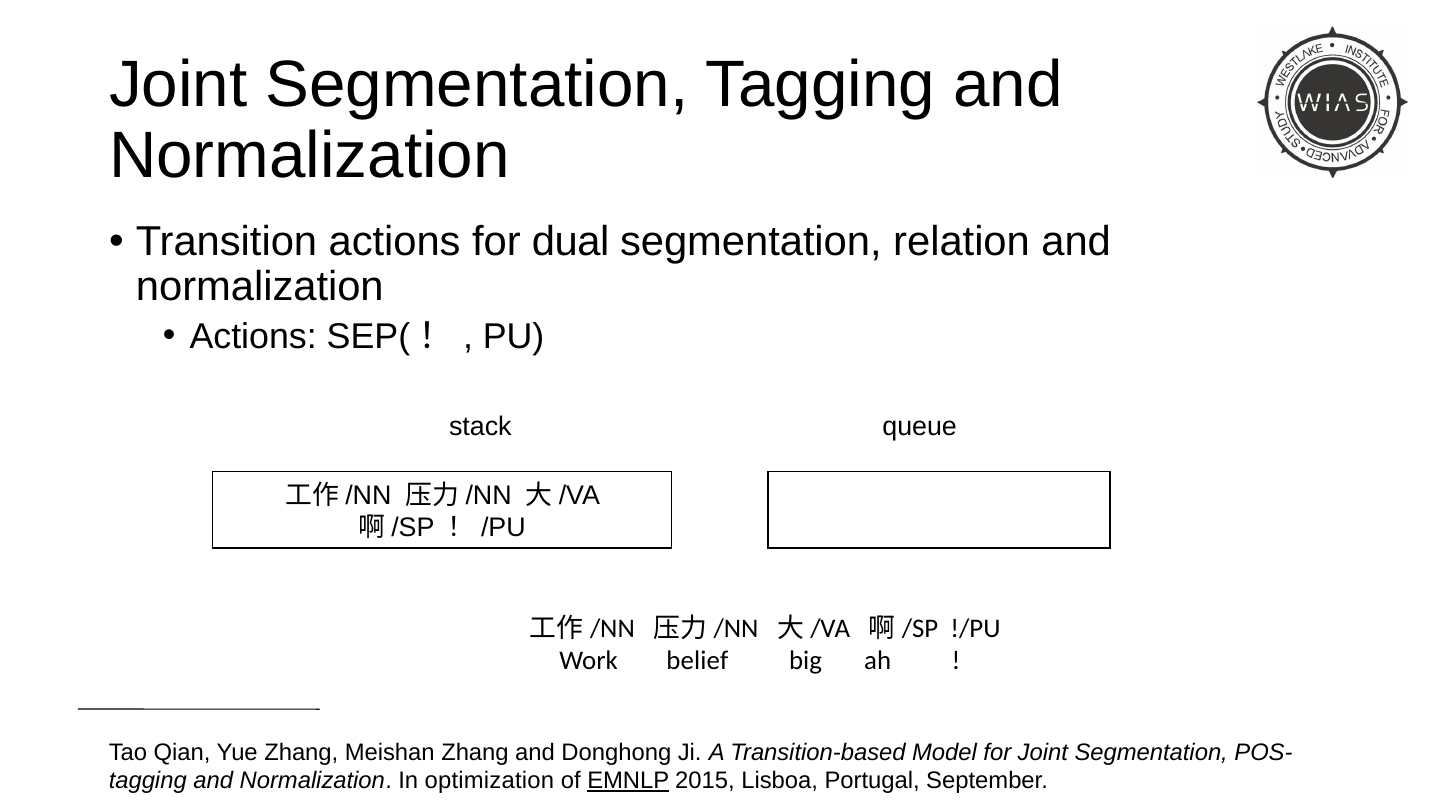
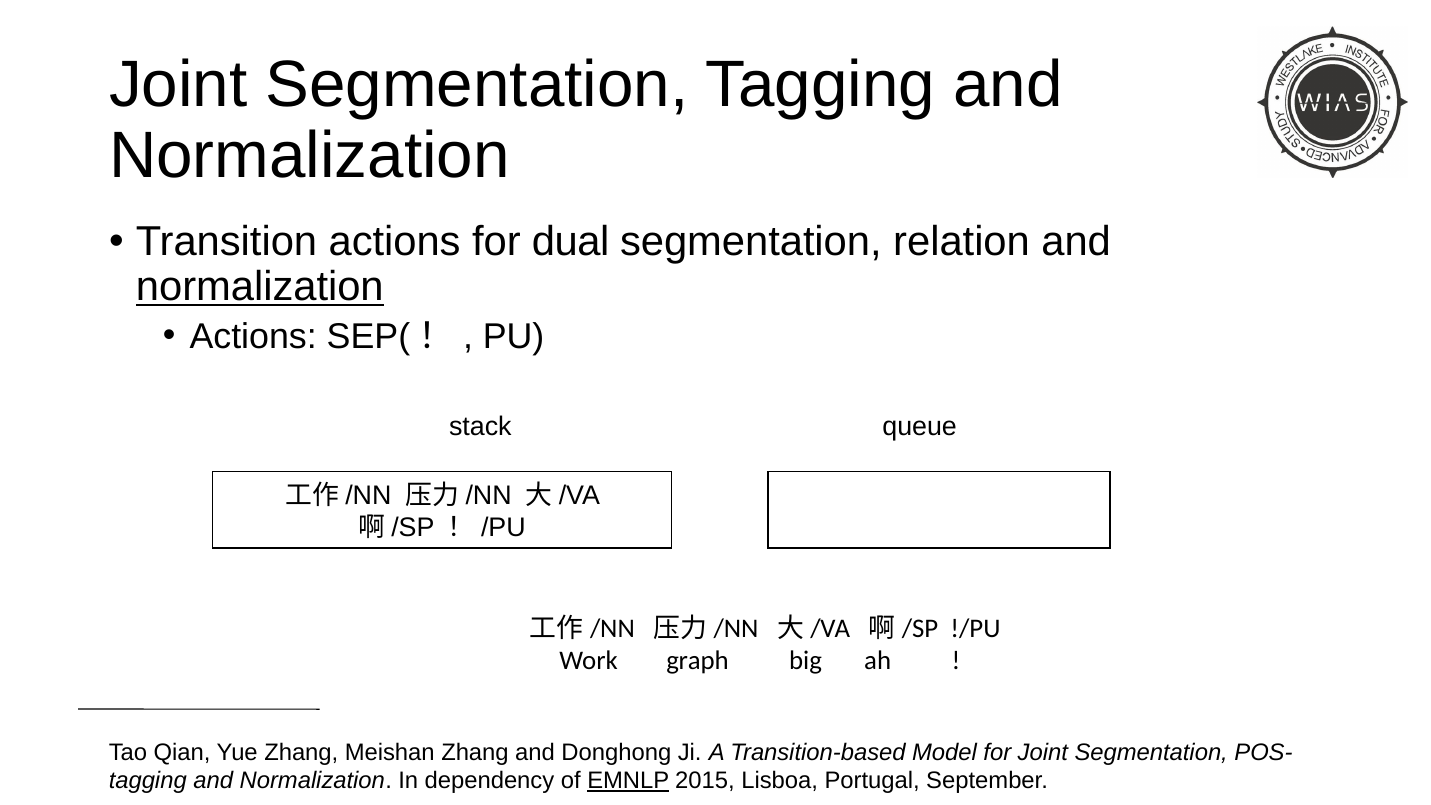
normalization underline: none -> present (260, 287)
belief: belief -> graph (697, 661)
optimization: optimization -> dependency (489, 781)
